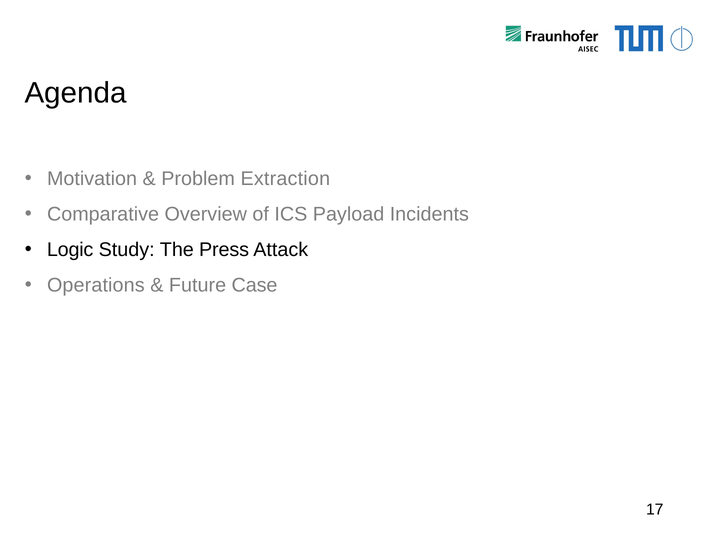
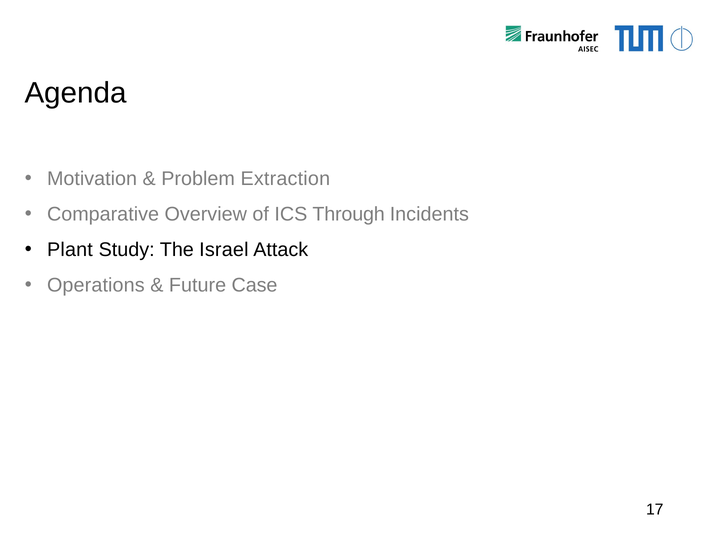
Payload: Payload -> Through (349, 214)
Logic: Logic -> Plant (70, 250)
Press: Press -> Israel (224, 250)
